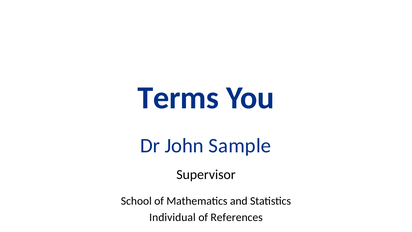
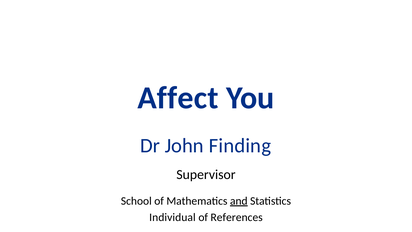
Terms: Terms -> Affect (178, 98)
Sample: Sample -> Finding (240, 146)
and underline: none -> present (239, 201)
